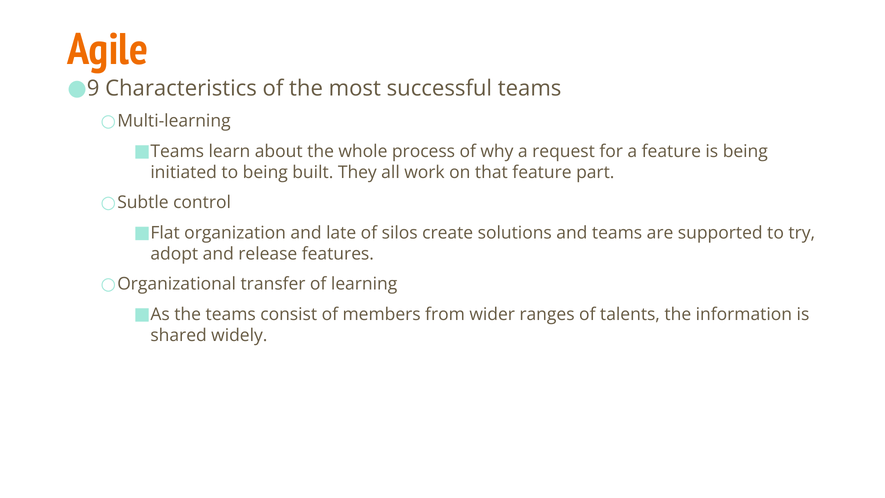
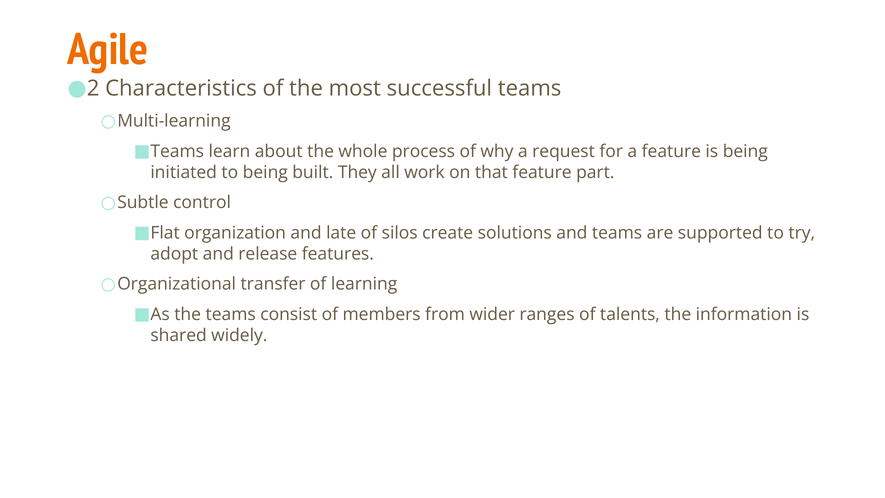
9: 9 -> 2 (93, 88)
